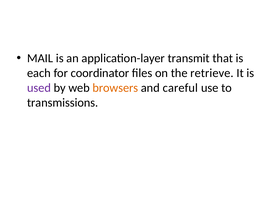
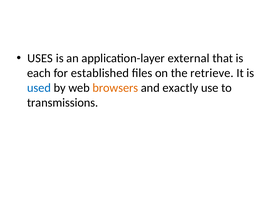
MAIL: MAIL -> USES (40, 58)
transmit: transmit -> external (189, 58)
coordinator: coordinator -> established (100, 73)
used colour: purple -> blue (39, 88)
careful: careful -> exactly (180, 88)
